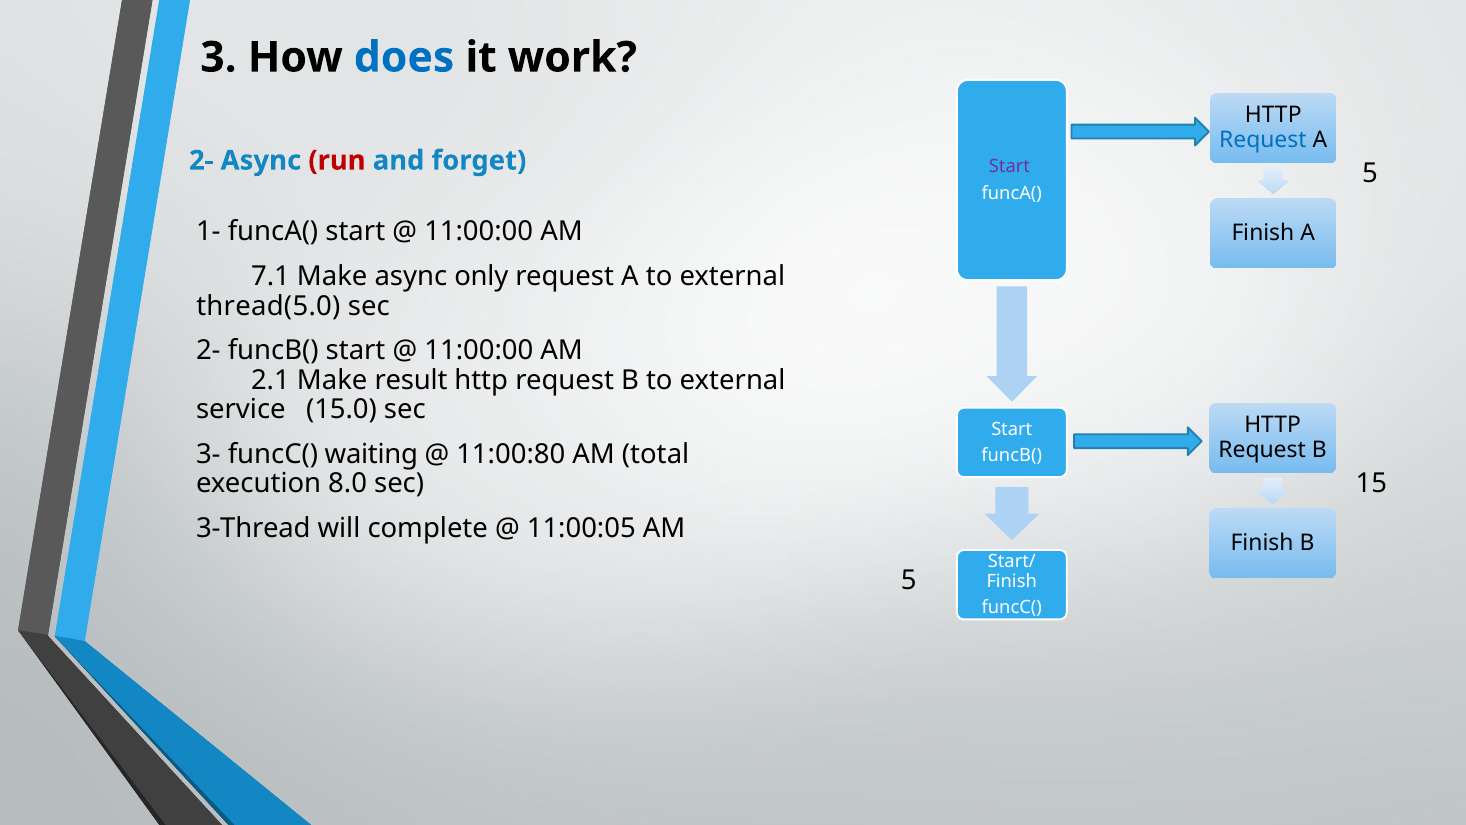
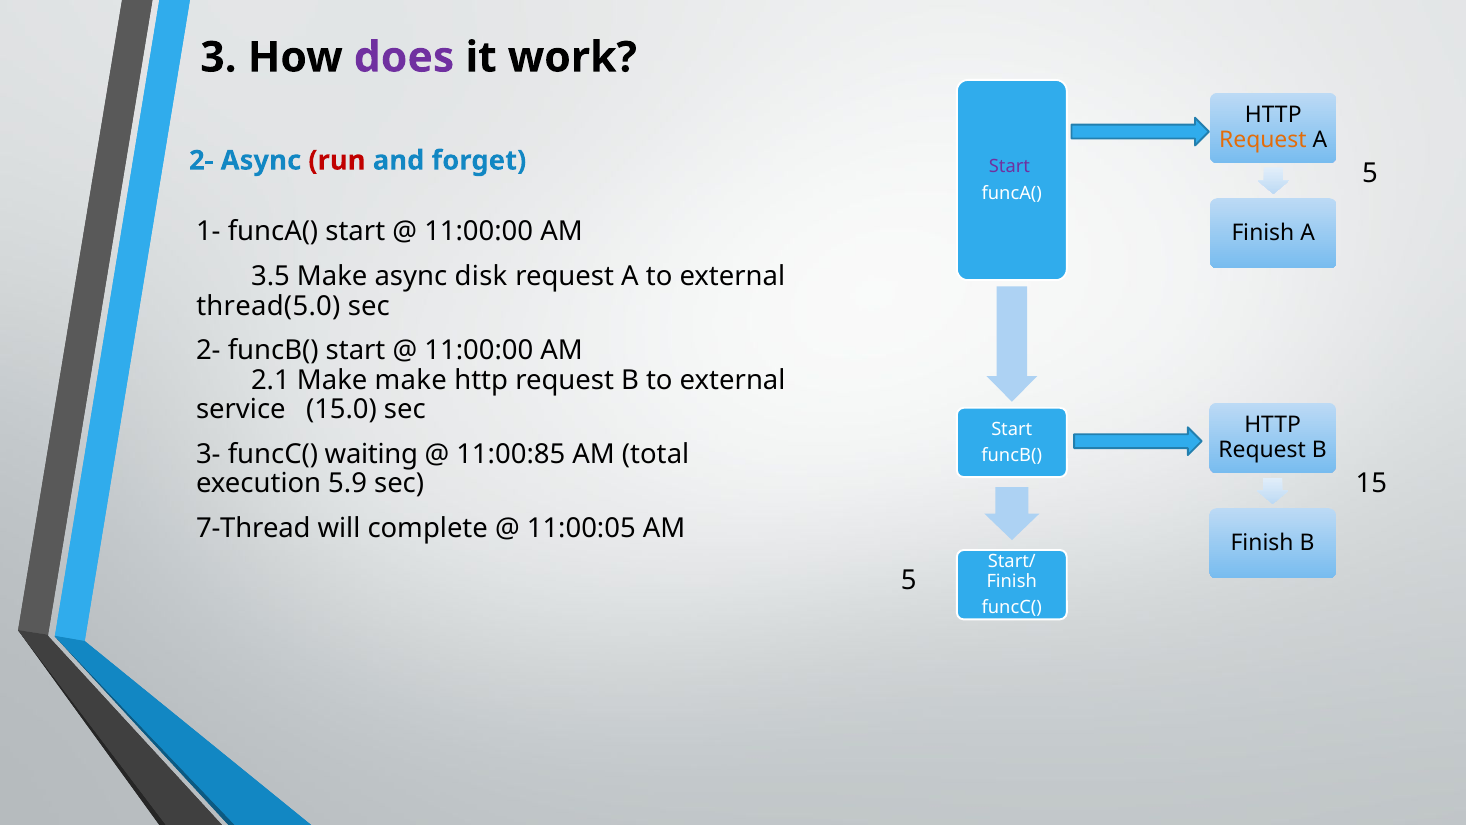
does colour: blue -> purple (404, 57)
Request colour: blue -> orange (1263, 140)
7.1: 7.1 -> 3.5 (270, 276)
only: only -> disk (481, 276)
Make result: result -> make (411, 380)
11:00:80: 11:00:80 -> 11:00:85 (511, 454)
8.0: 8.0 -> 5.9 (348, 484)
3-Thread: 3-Thread -> 7-Thread (253, 528)
